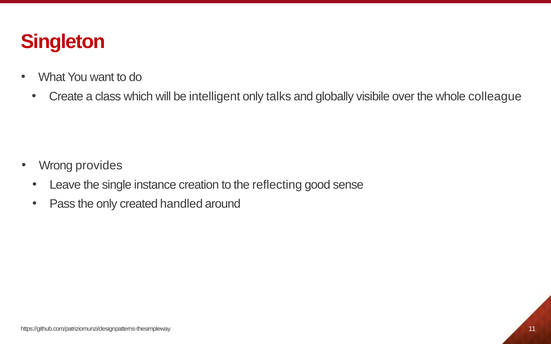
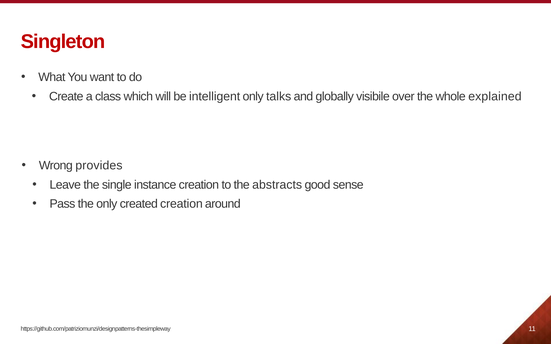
colleague: colleague -> explained (495, 97)
reflecting: reflecting -> abstracts (277, 185)
created handled: handled -> creation (181, 204)
